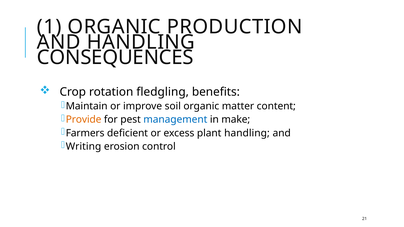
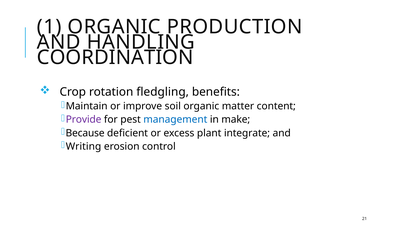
CONSEQUENCES: CONSEQUENCES -> COORDINATION (115, 58)
Provide colour: orange -> purple (84, 120)
Farmers: Farmers -> Because (85, 133)
plant handling: handling -> integrate (247, 133)
